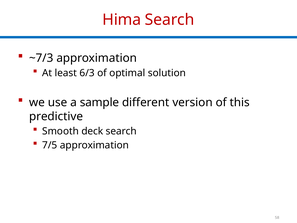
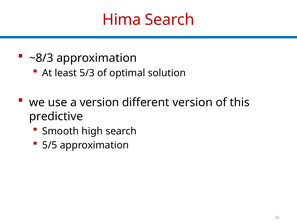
~7/3: ~7/3 -> ~8/3 (41, 58)
6/3: 6/3 -> 5/3 (87, 73)
a sample: sample -> version (99, 102)
deck: deck -> high (92, 131)
7/5: 7/5 -> 5/5 (50, 145)
